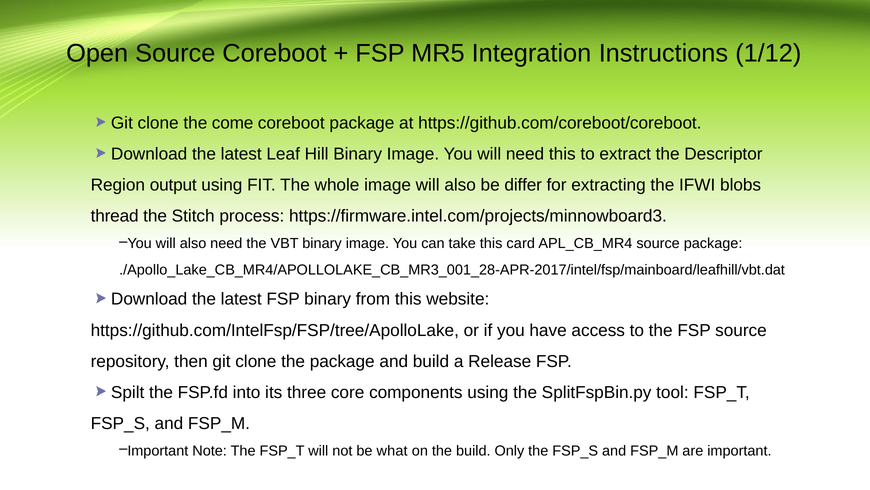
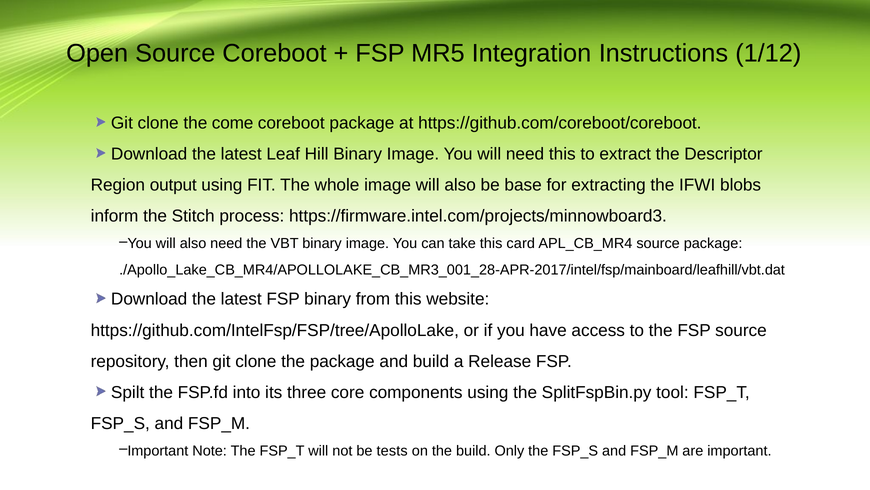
differ: differ -> base (523, 185)
thread: thread -> inform (115, 216)
what: what -> tests (392, 450)
